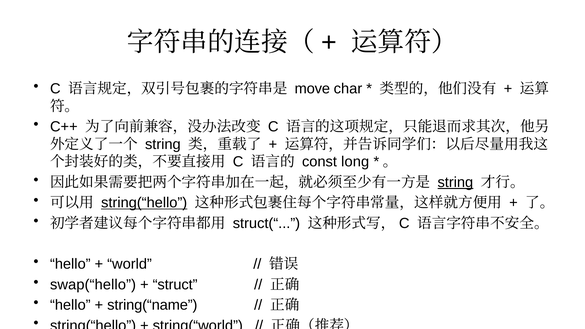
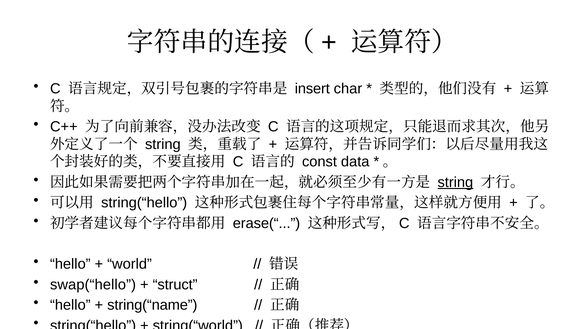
move: move -> insert (312, 89)
long: long -> data (355, 162)
string(“hello underline: present -> none (144, 203)
struct(“: struct(“ -> erase(“ (266, 223)
